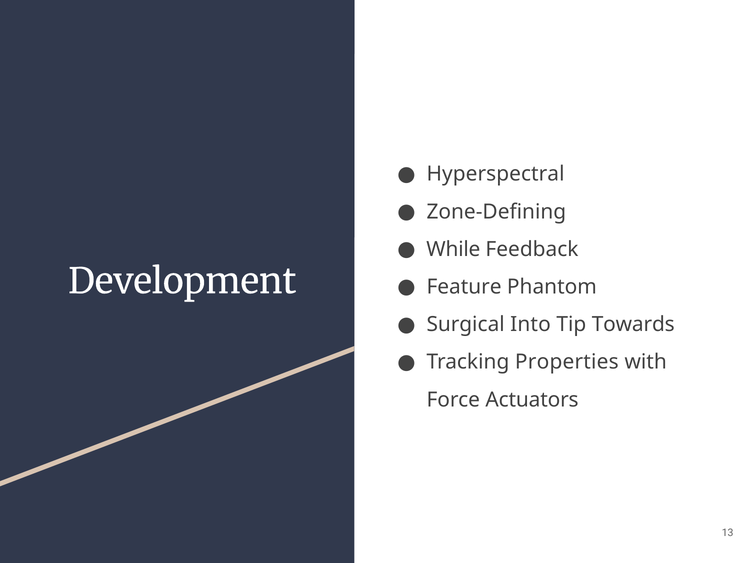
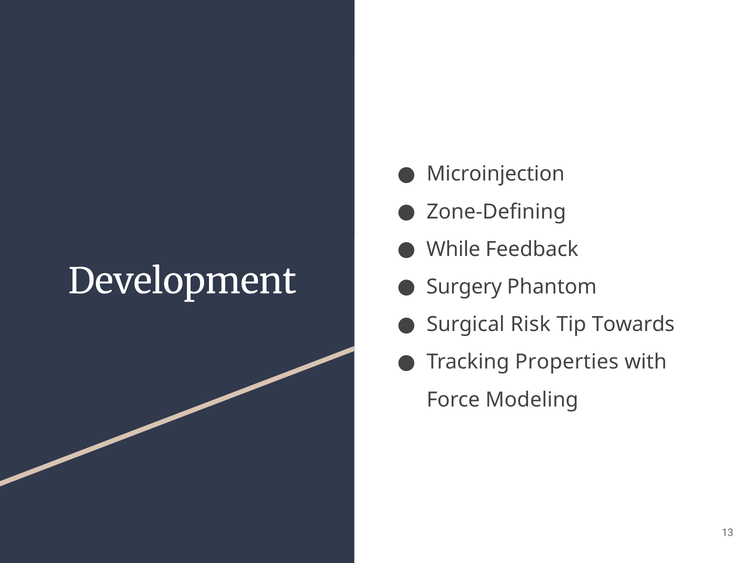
Hyperspectral: Hyperspectral -> Microinjection (496, 174)
Feature: Feature -> Surgery (464, 287)
Into: Into -> Risk (530, 325)
Actuators: Actuators -> Modeling (532, 400)
